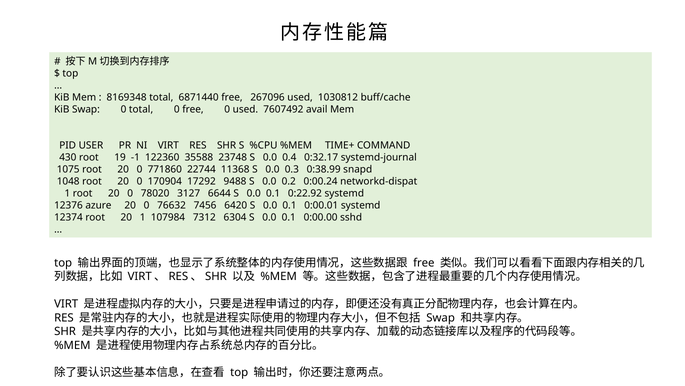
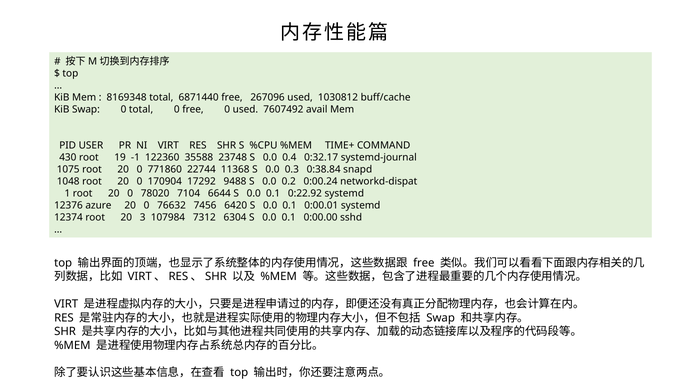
0:38.99: 0:38.99 -> 0:38.84 (324, 169)
3127: 3127 -> 7104 (189, 193)
20 1: 1 -> 3 (143, 217)
